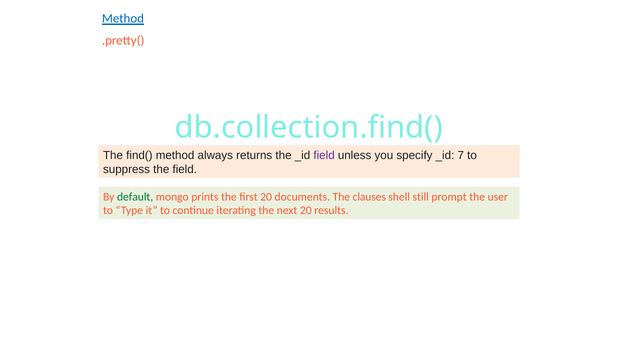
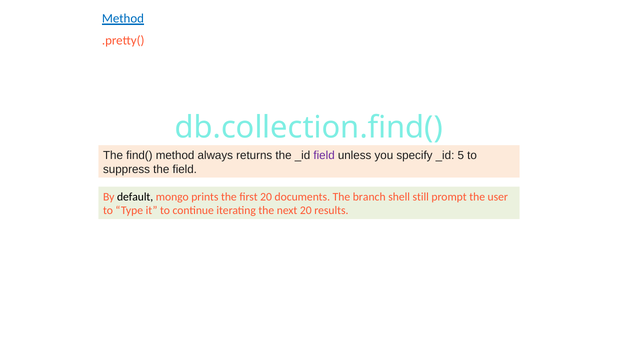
7: 7 -> 5 (461, 155)
default colour: green -> black (135, 197)
clauses: clauses -> branch (369, 197)
